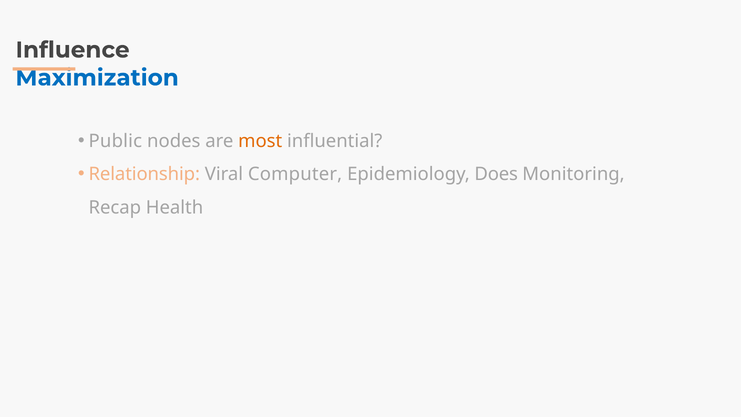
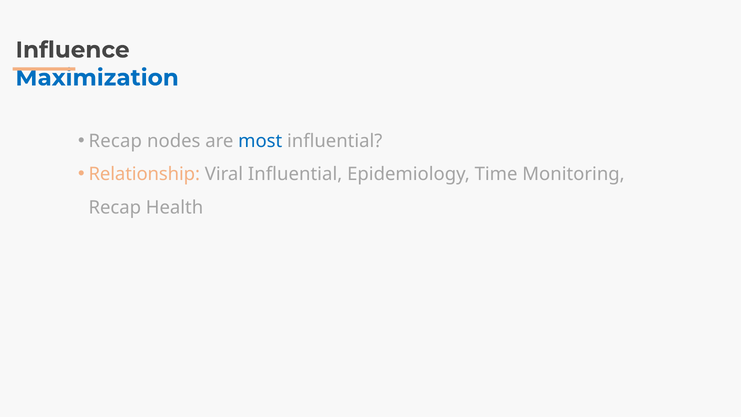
Public: Public -> Recap (115, 141)
most colour: orange -> blue (260, 141)
Viral Computer: Computer -> Influential (295, 174)
Does: Does -> Time (496, 174)
